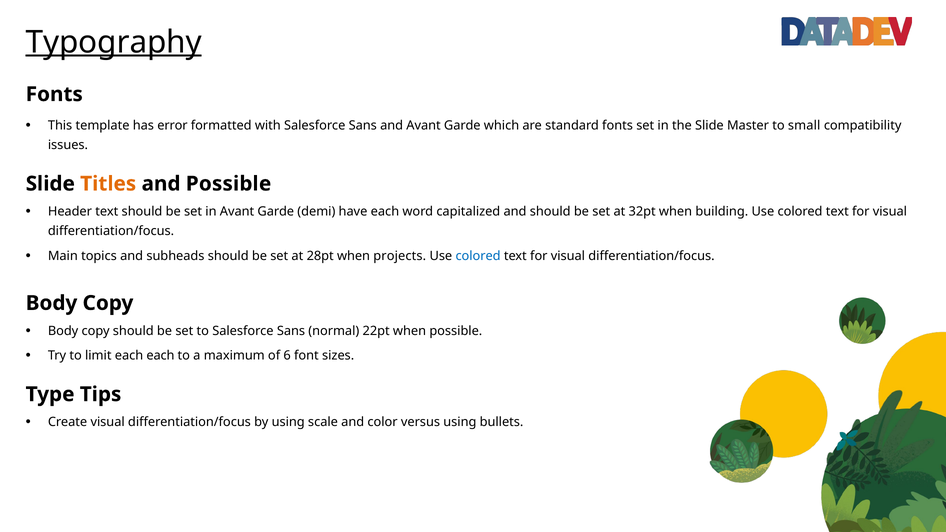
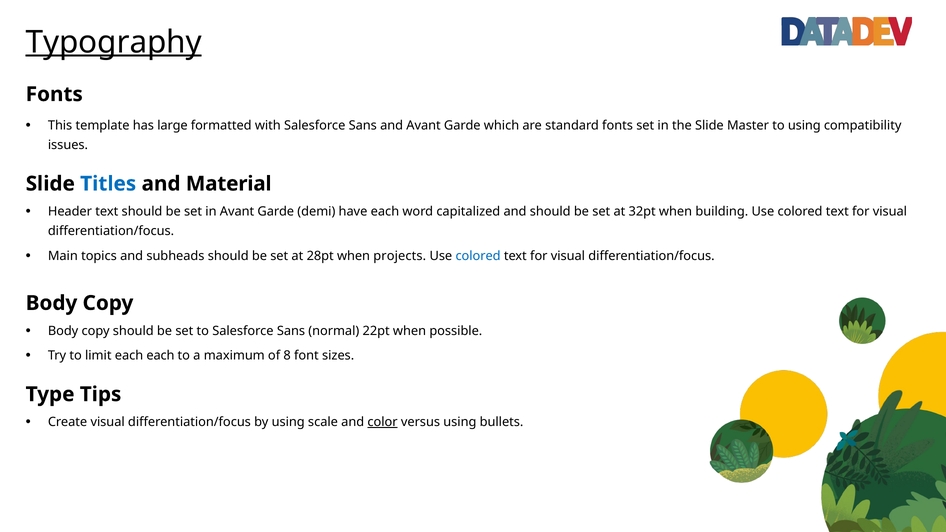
error: error -> large (172, 126)
to small: small -> using (804, 126)
Titles colour: orange -> blue (108, 184)
and Possible: Possible -> Material (229, 184)
6: 6 -> 8 (287, 356)
color underline: none -> present (383, 422)
